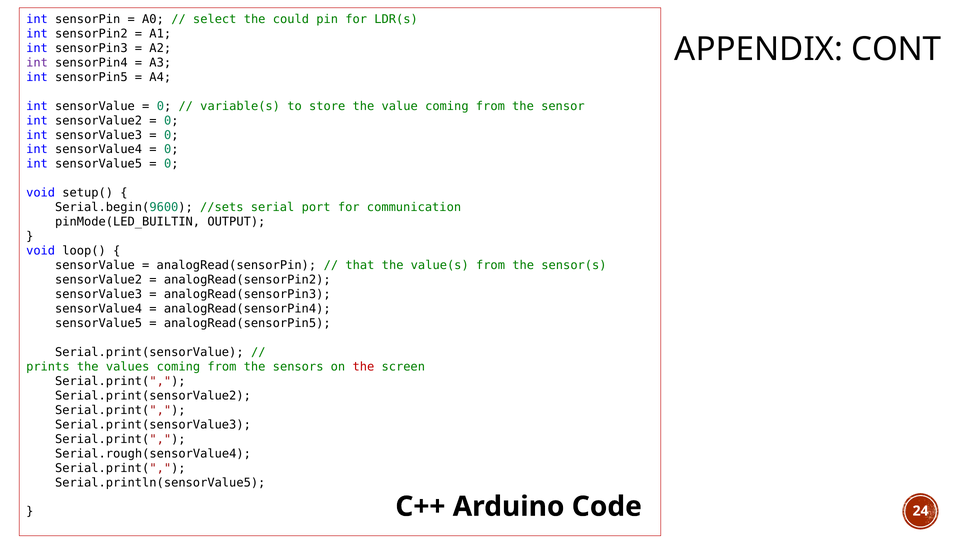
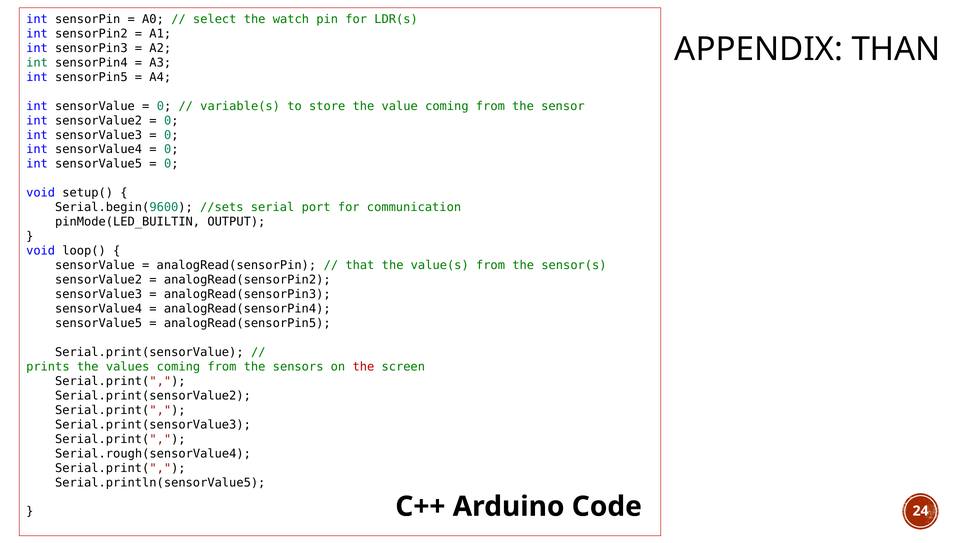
could: could -> watch (291, 19)
CONT: CONT -> THAN (896, 49)
int colour: purple -> green (37, 63)
